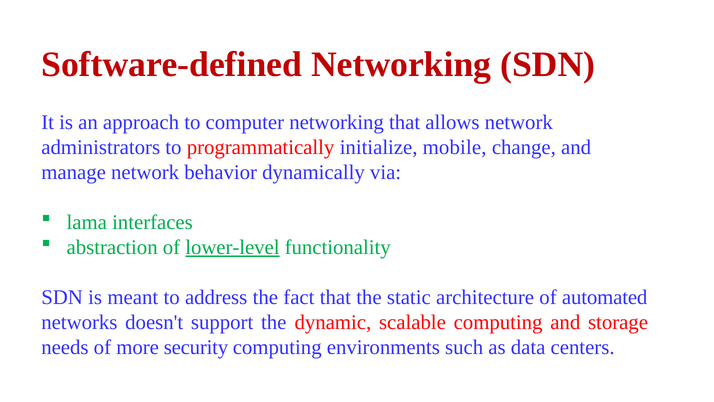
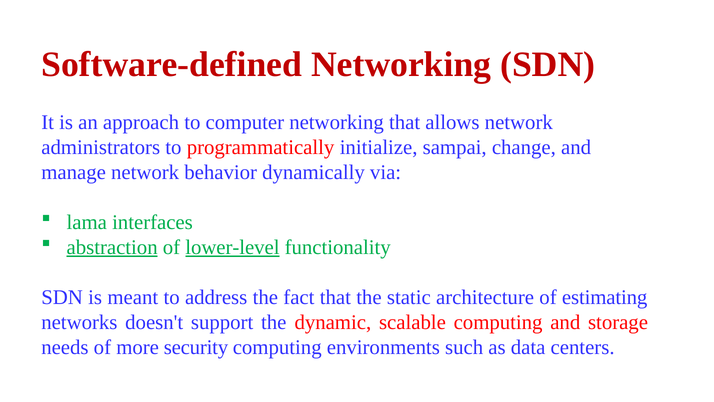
mobile: mobile -> sampai (455, 147)
abstraction underline: none -> present (112, 247)
automated: automated -> estimating (605, 297)
